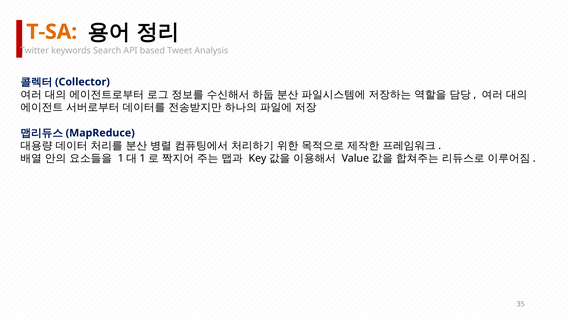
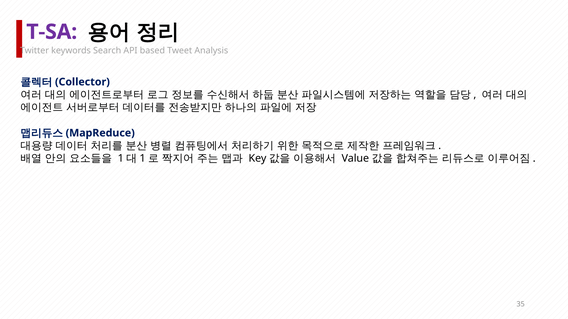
T-SA colour: orange -> purple (52, 32)
